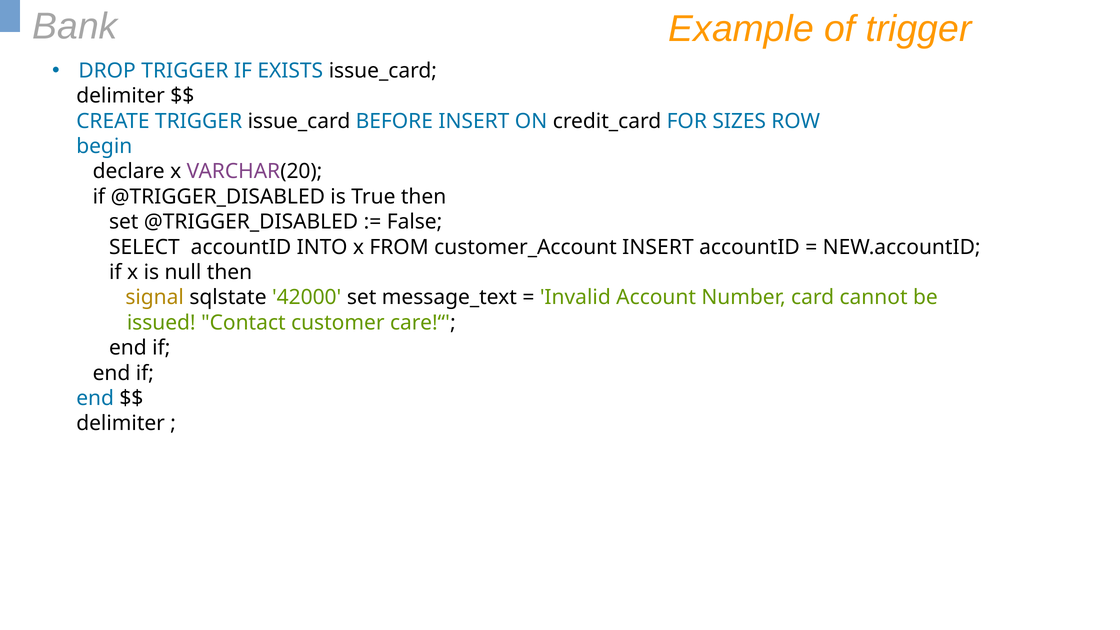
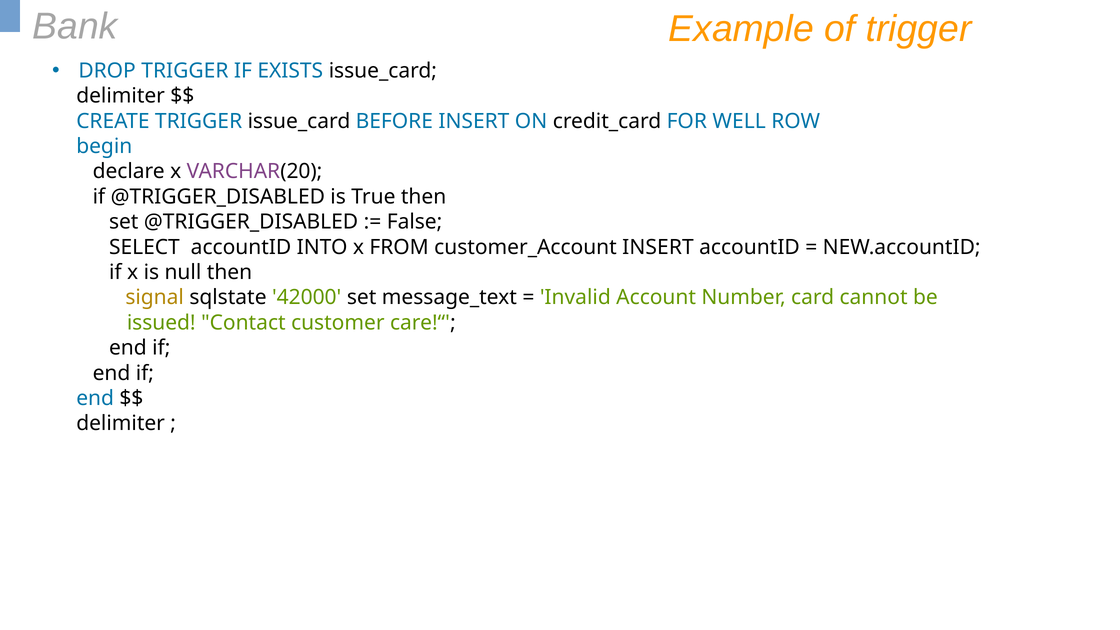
SIZES: SIZES -> WELL (739, 121)
